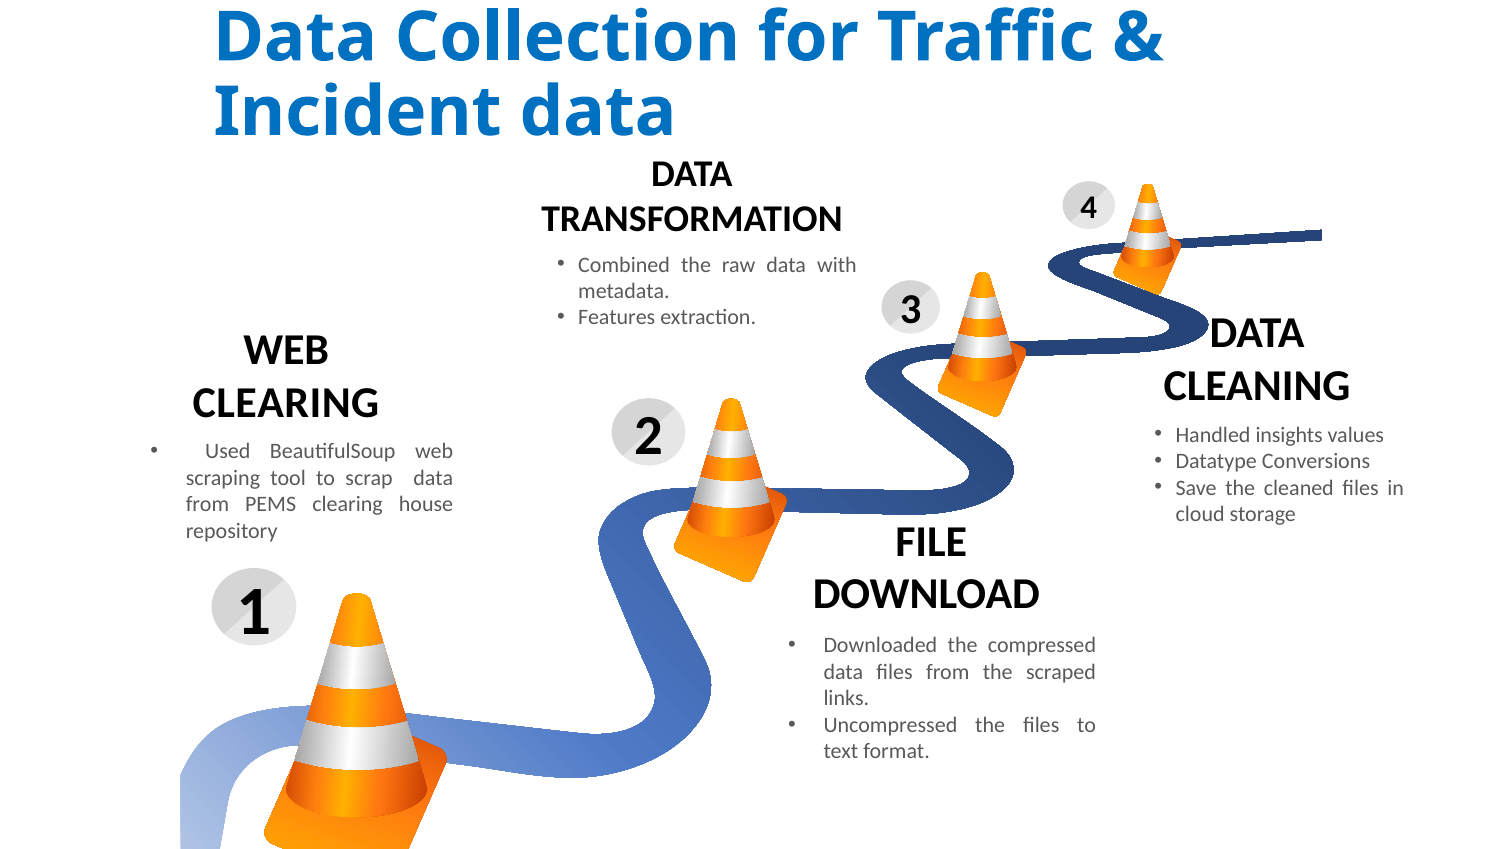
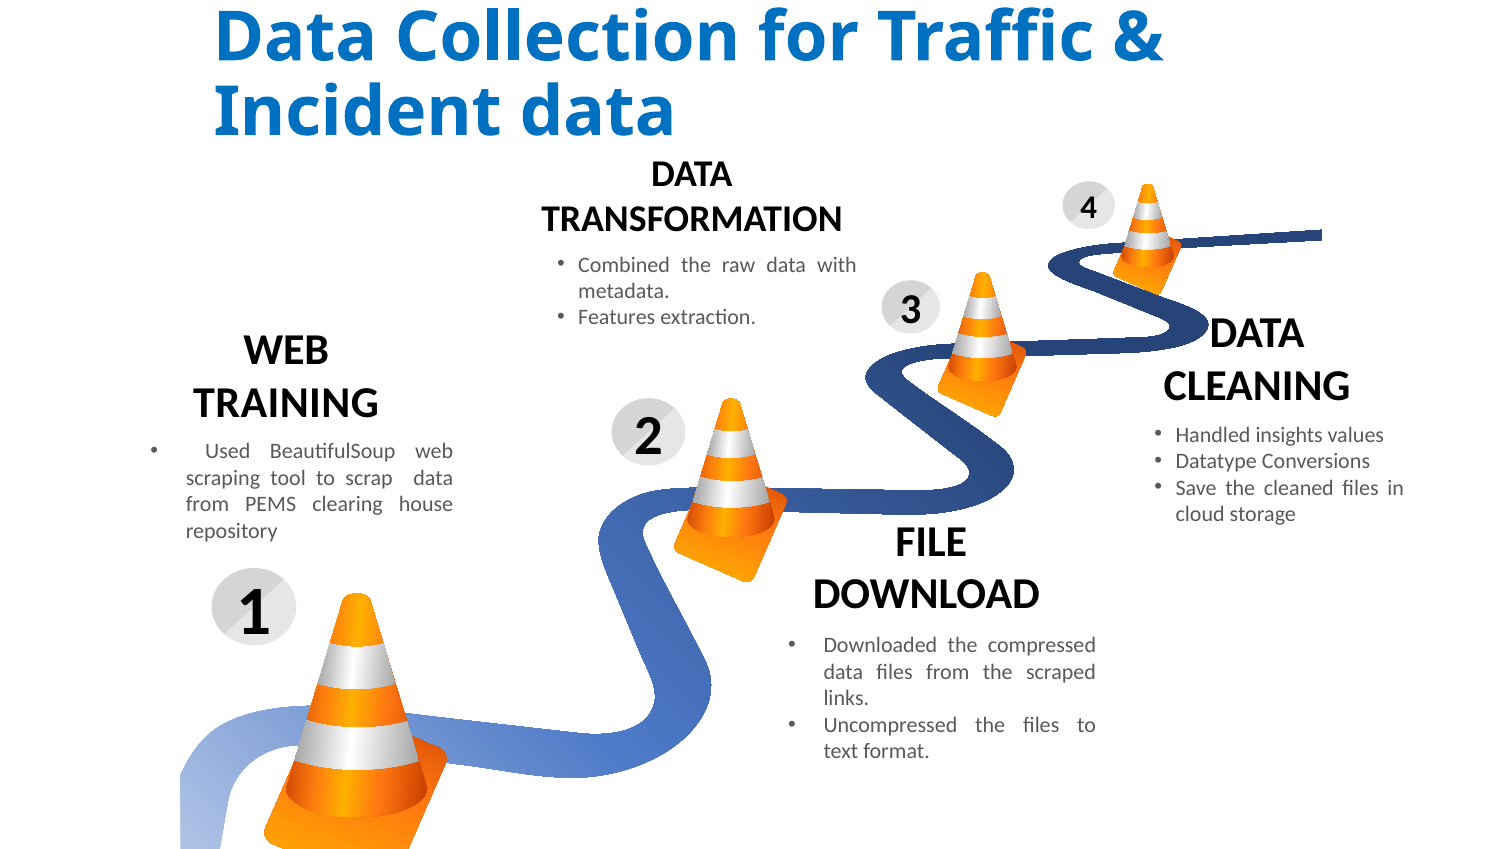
CLEARING: CLEARING -> TRAINING (286, 403)
